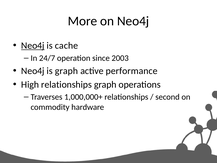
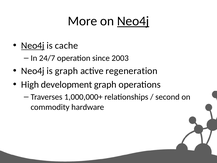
Neo4j underline: none -> present (133, 21)
performance: performance -> regeneration (132, 71)
High relationships: relationships -> development (67, 84)
